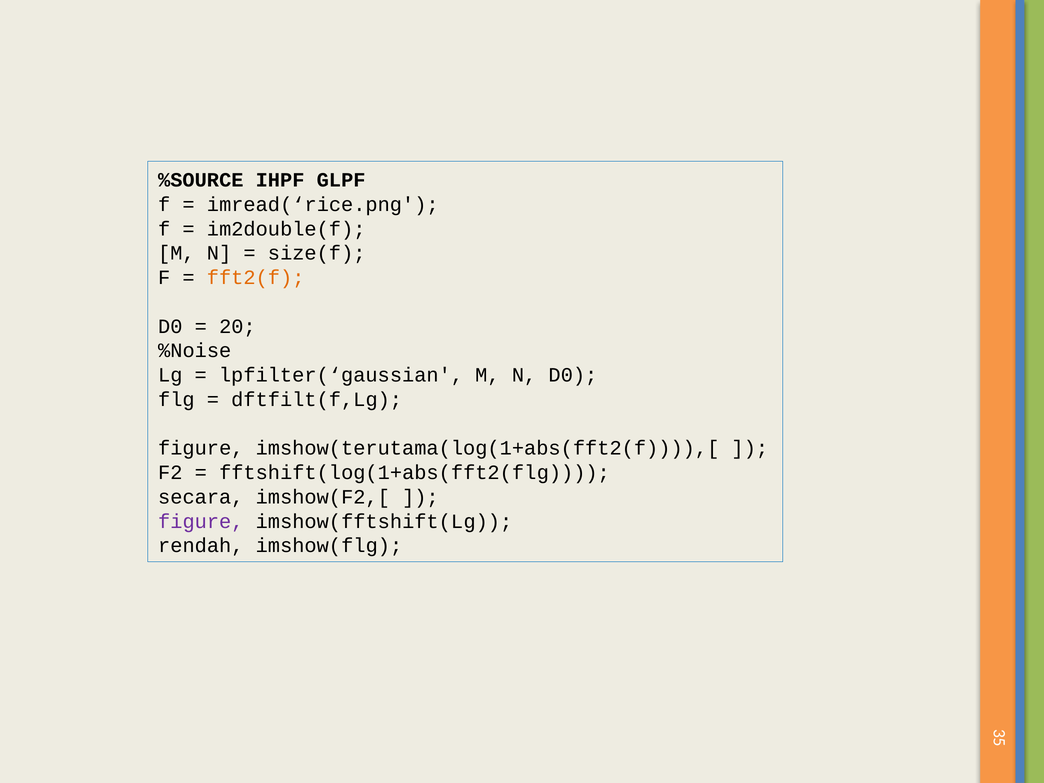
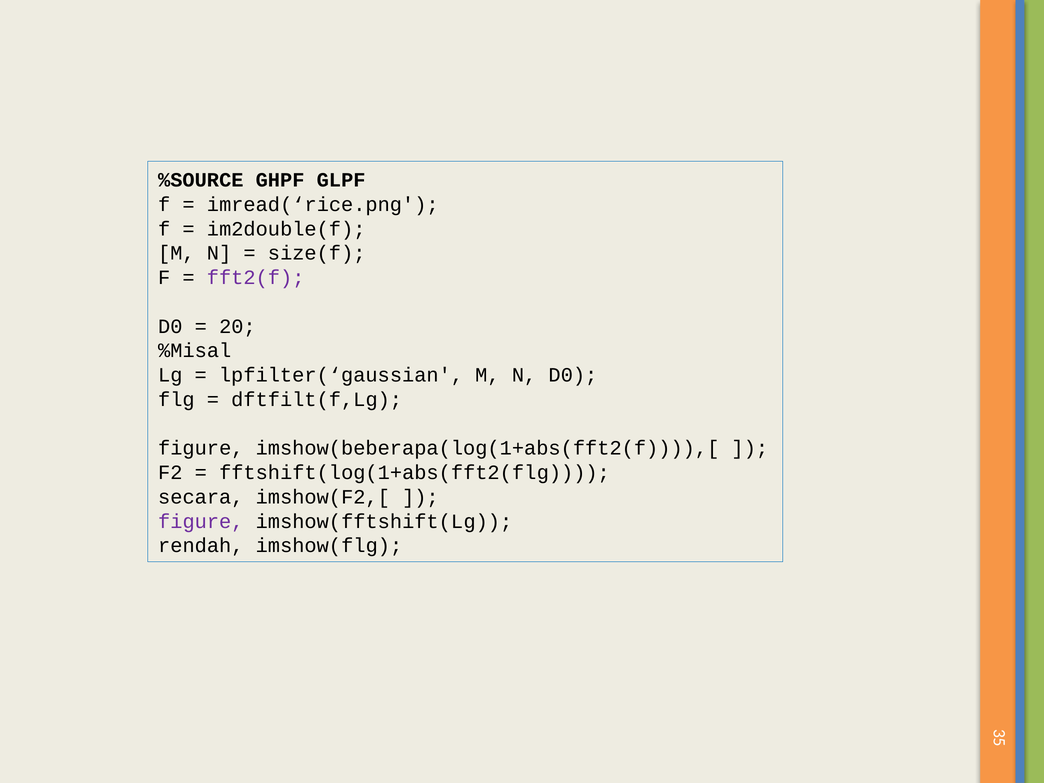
IHPF: IHPF -> GHPF (280, 180)
fft2(f colour: orange -> purple (256, 278)
%Noise: %Noise -> %Misal (195, 351)
imshow(terutama(log(1+abs(fft2(f)))),[: imshow(terutama(log(1+abs(fft2(f)))),[ -> imshow(beberapa(log(1+abs(fft2(f)))),[ (487, 448)
